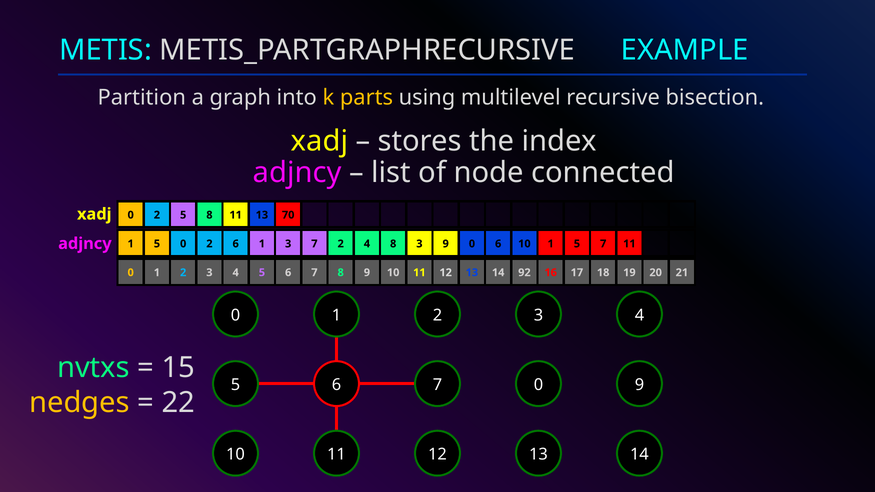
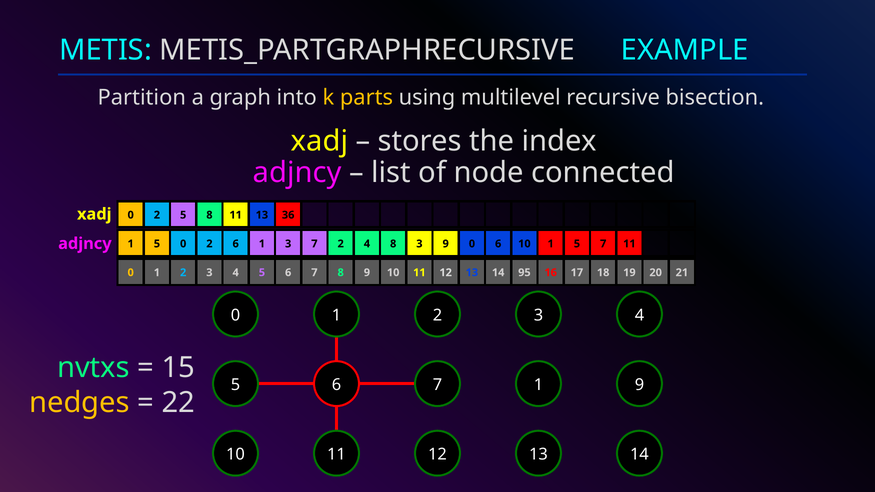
70: 70 -> 36 (288, 215)
92: 92 -> 95 (524, 273)
7 0: 0 -> 1 (538, 385)
